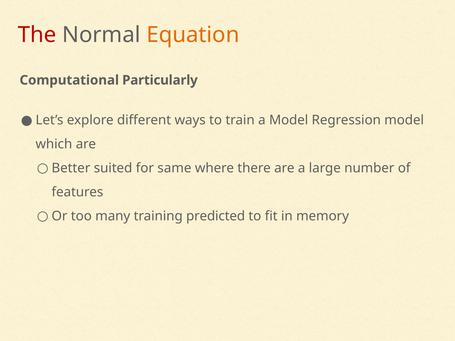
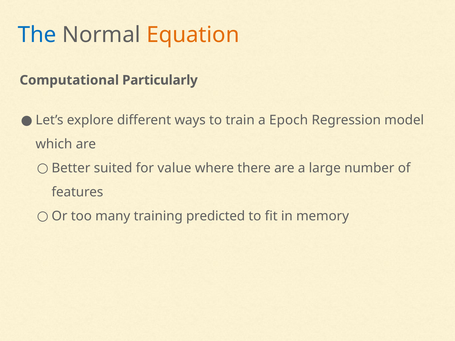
The colour: red -> blue (37, 35)
a Model: Model -> Epoch (289, 120)
same: same -> value (174, 168)
